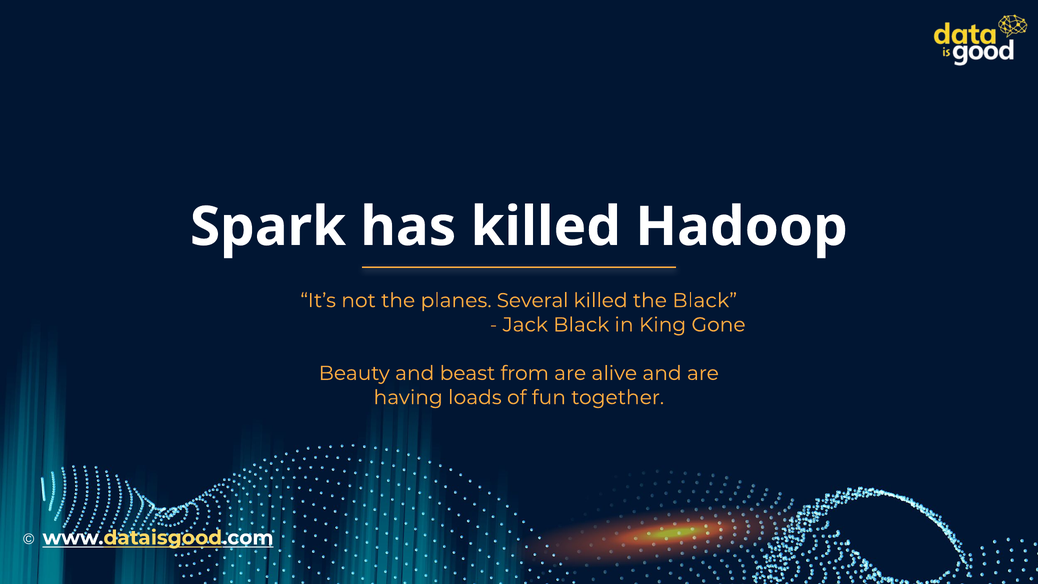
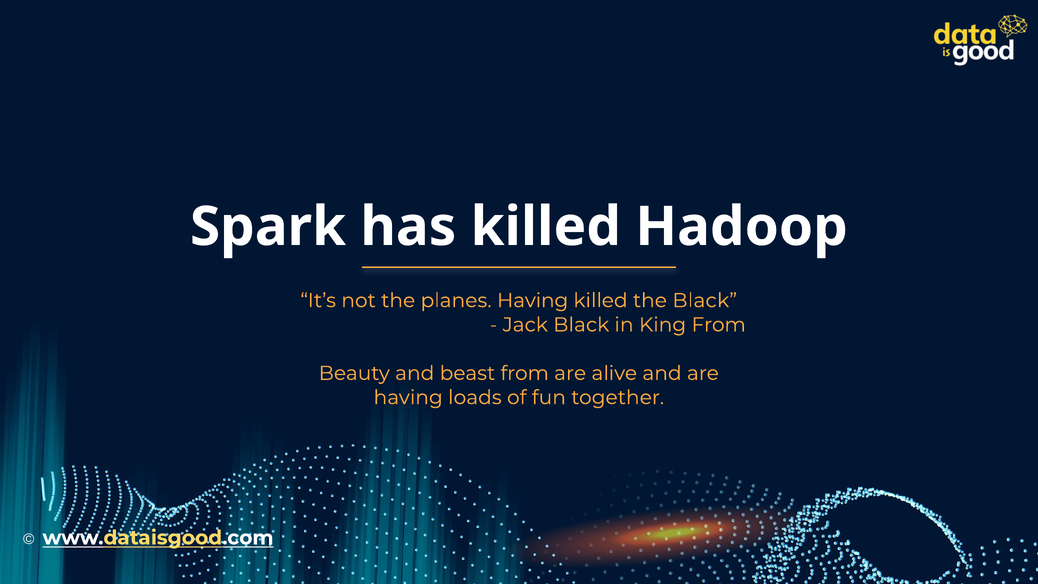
planes Several: Several -> Having (533, 300)
King Gone: Gone -> From (719, 325)
